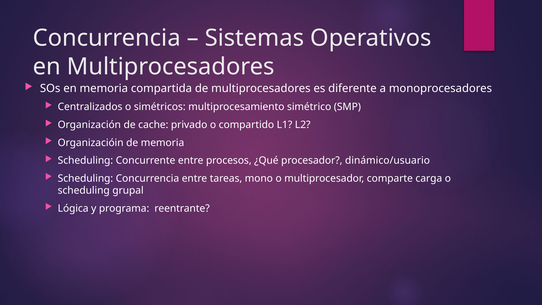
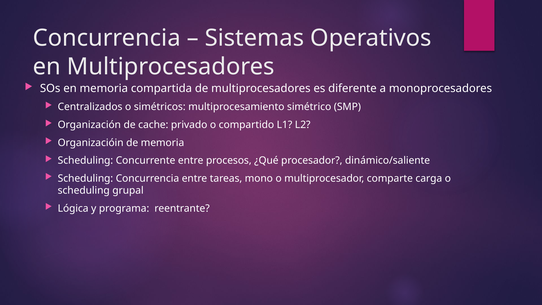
dinámico/usuario: dinámico/usuario -> dinámico/saliente (388, 160)
